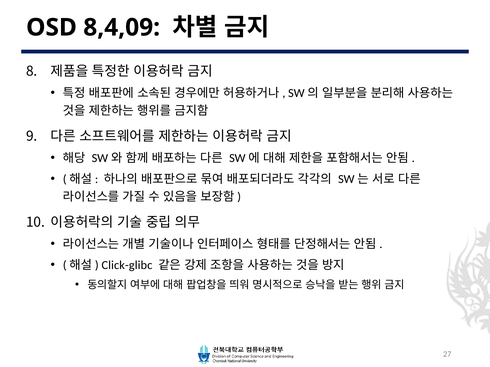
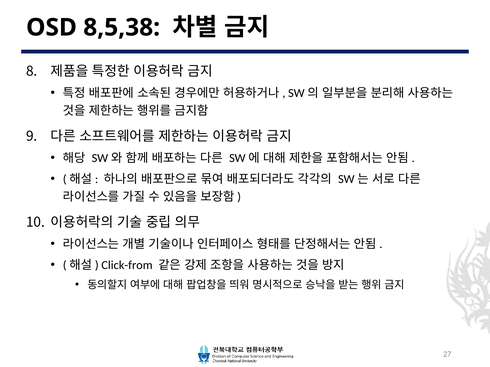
8,4,09: 8,4,09 -> 8,5,38 (122, 27)
Click-glibc: Click-glibc -> Click-from (127, 265)
